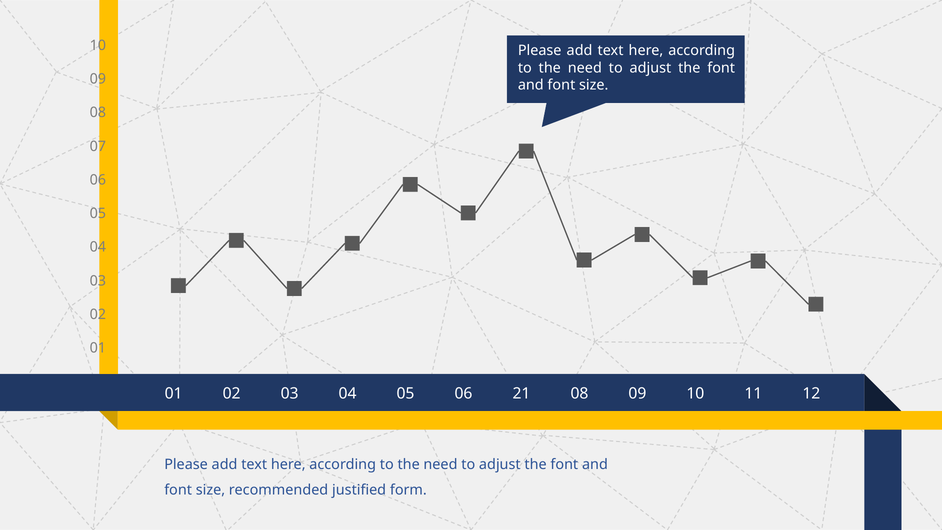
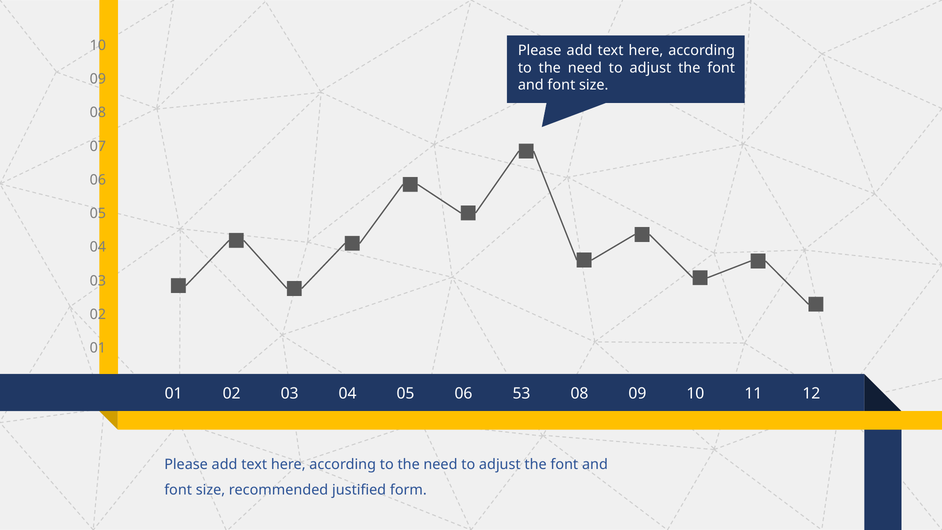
21: 21 -> 53 (521, 393)
